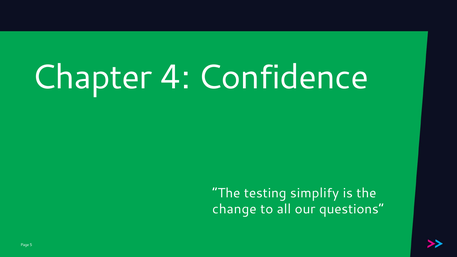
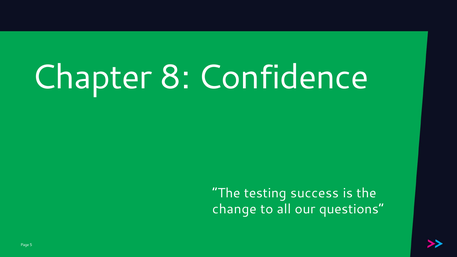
4: 4 -> 8 (175, 77)
simplify: simplify -> success (315, 193)
